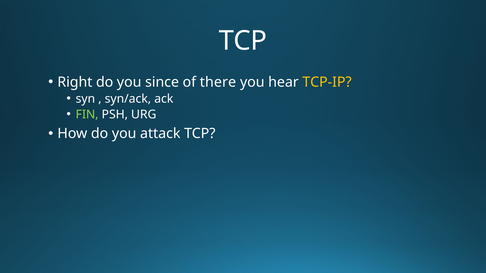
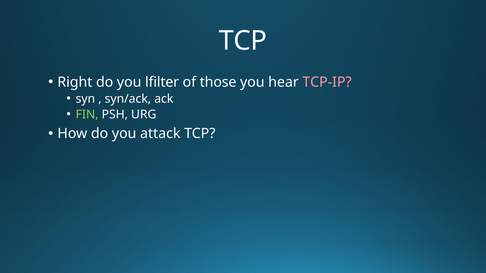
since: since -> lfilter (162, 82)
there: there -> those (218, 82)
TCP-IP colour: yellow -> pink (327, 82)
